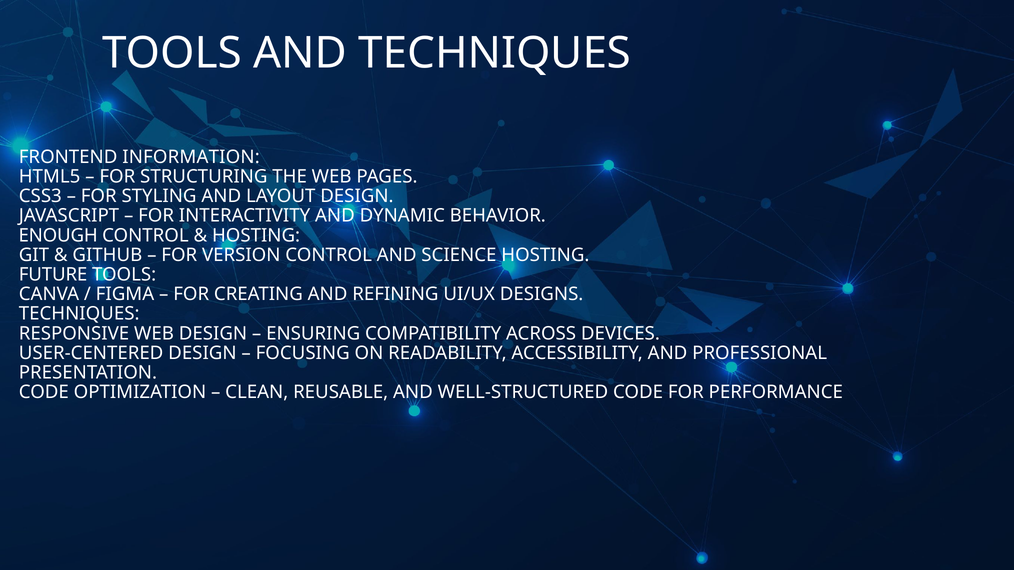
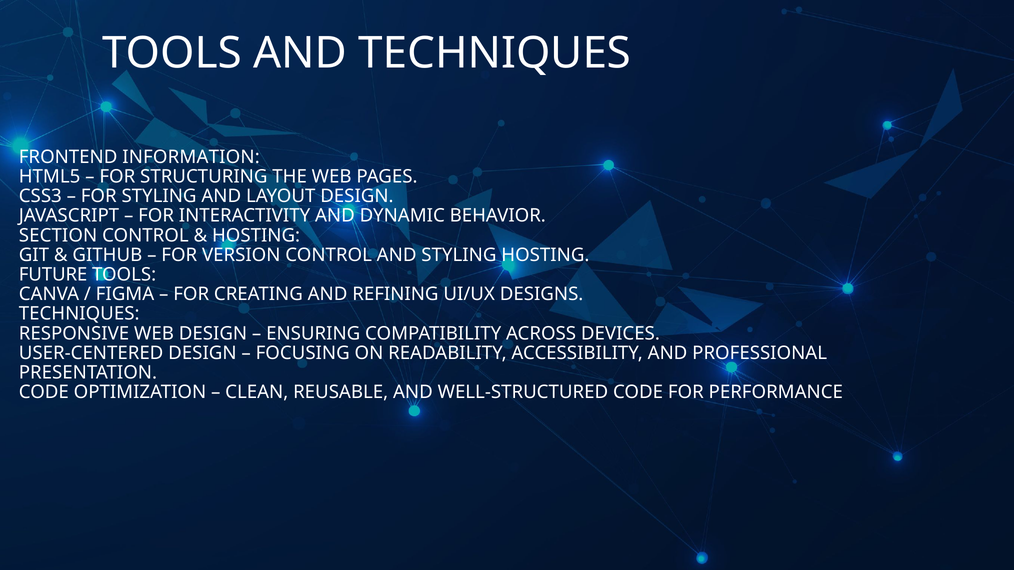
ENOUGH: ENOUGH -> SECTION (58, 236)
AND SCIENCE: SCIENCE -> STYLING (459, 255)
